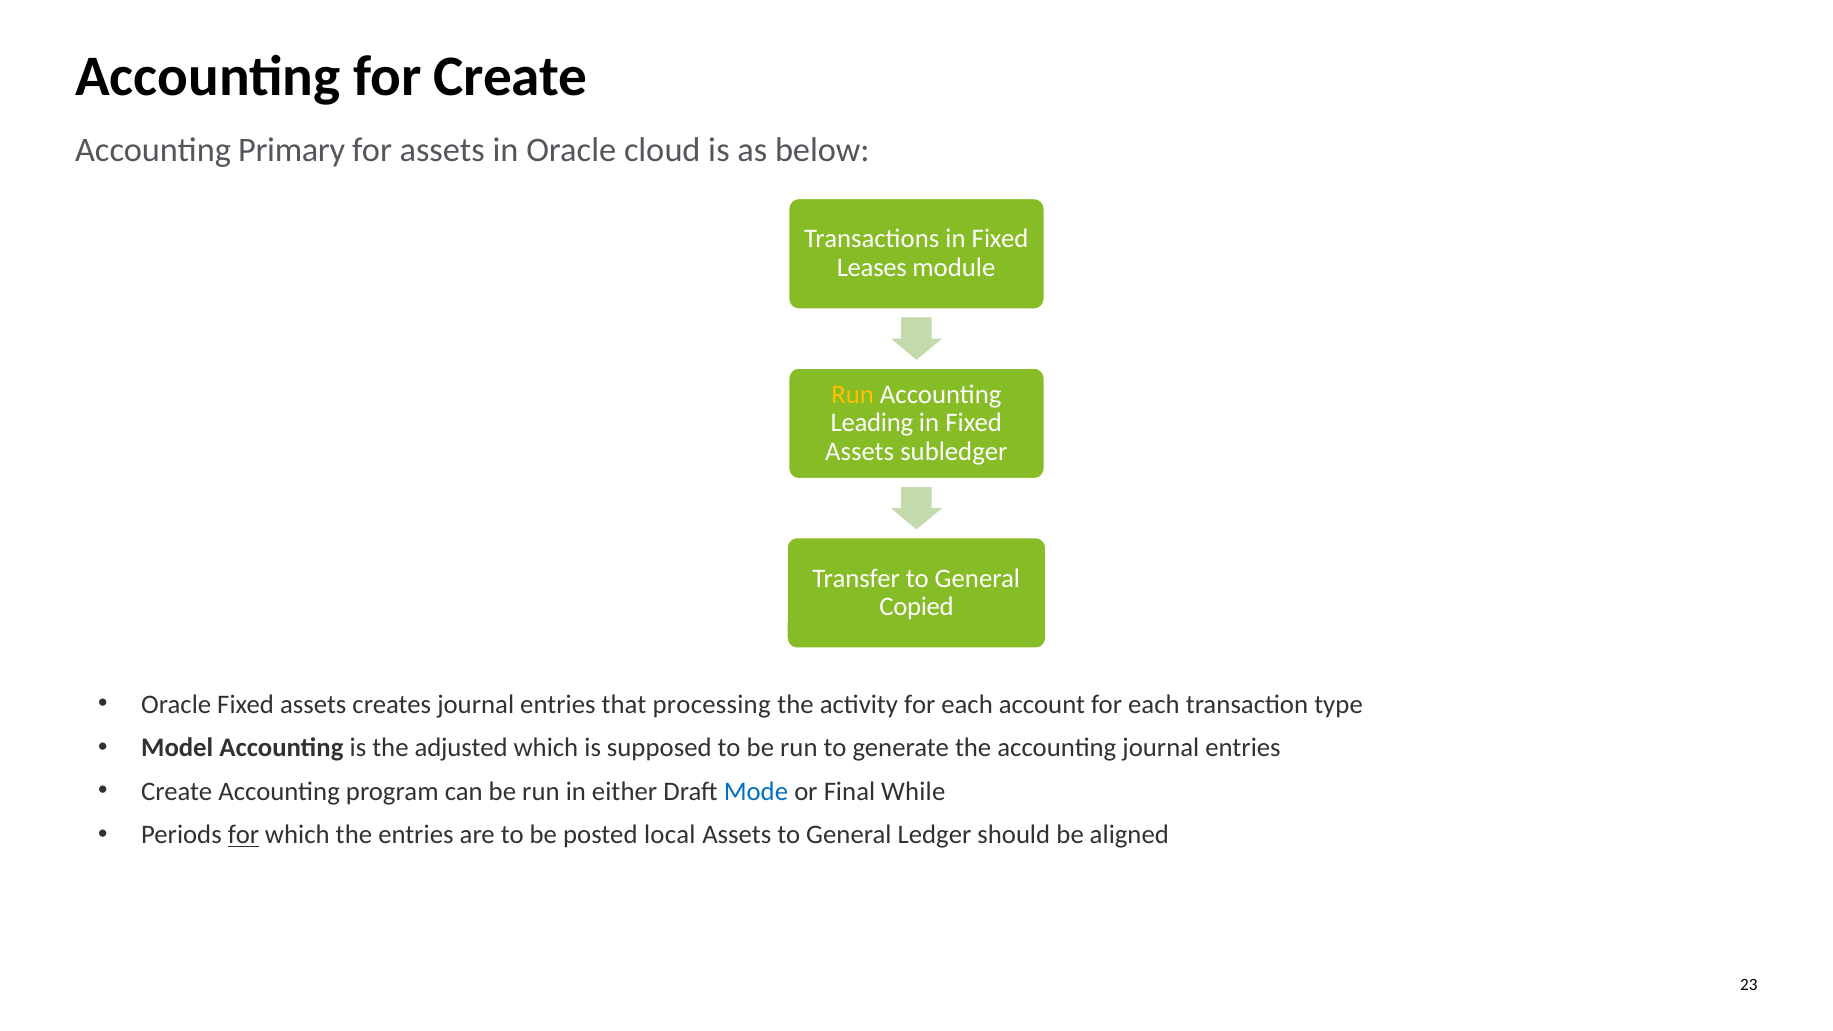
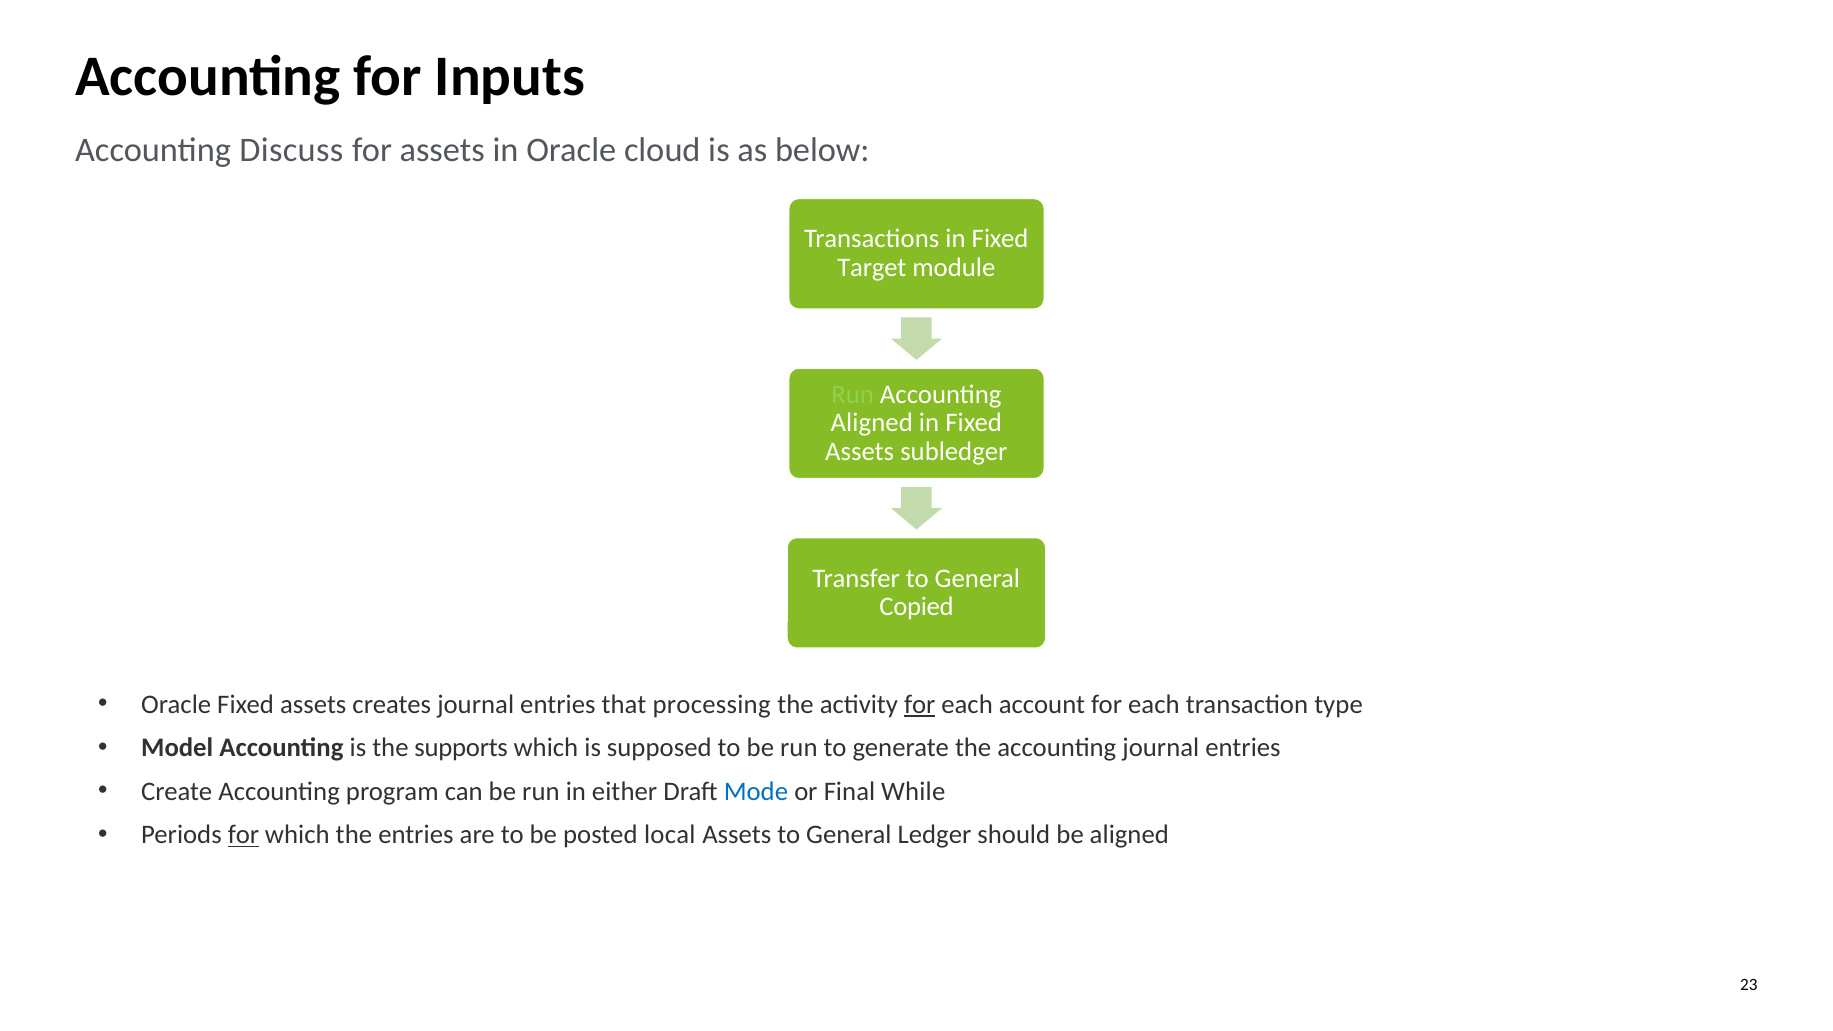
for Create: Create -> Inputs (510, 77)
Primary: Primary -> Discuss (291, 150)
Leases: Leases -> Target (872, 268)
Run colour: yellow -> light green (853, 394)
Leading: Leading -> Aligned (872, 423)
for underline: none -> present (920, 704)
adjusted: adjusted -> supports (461, 748)
